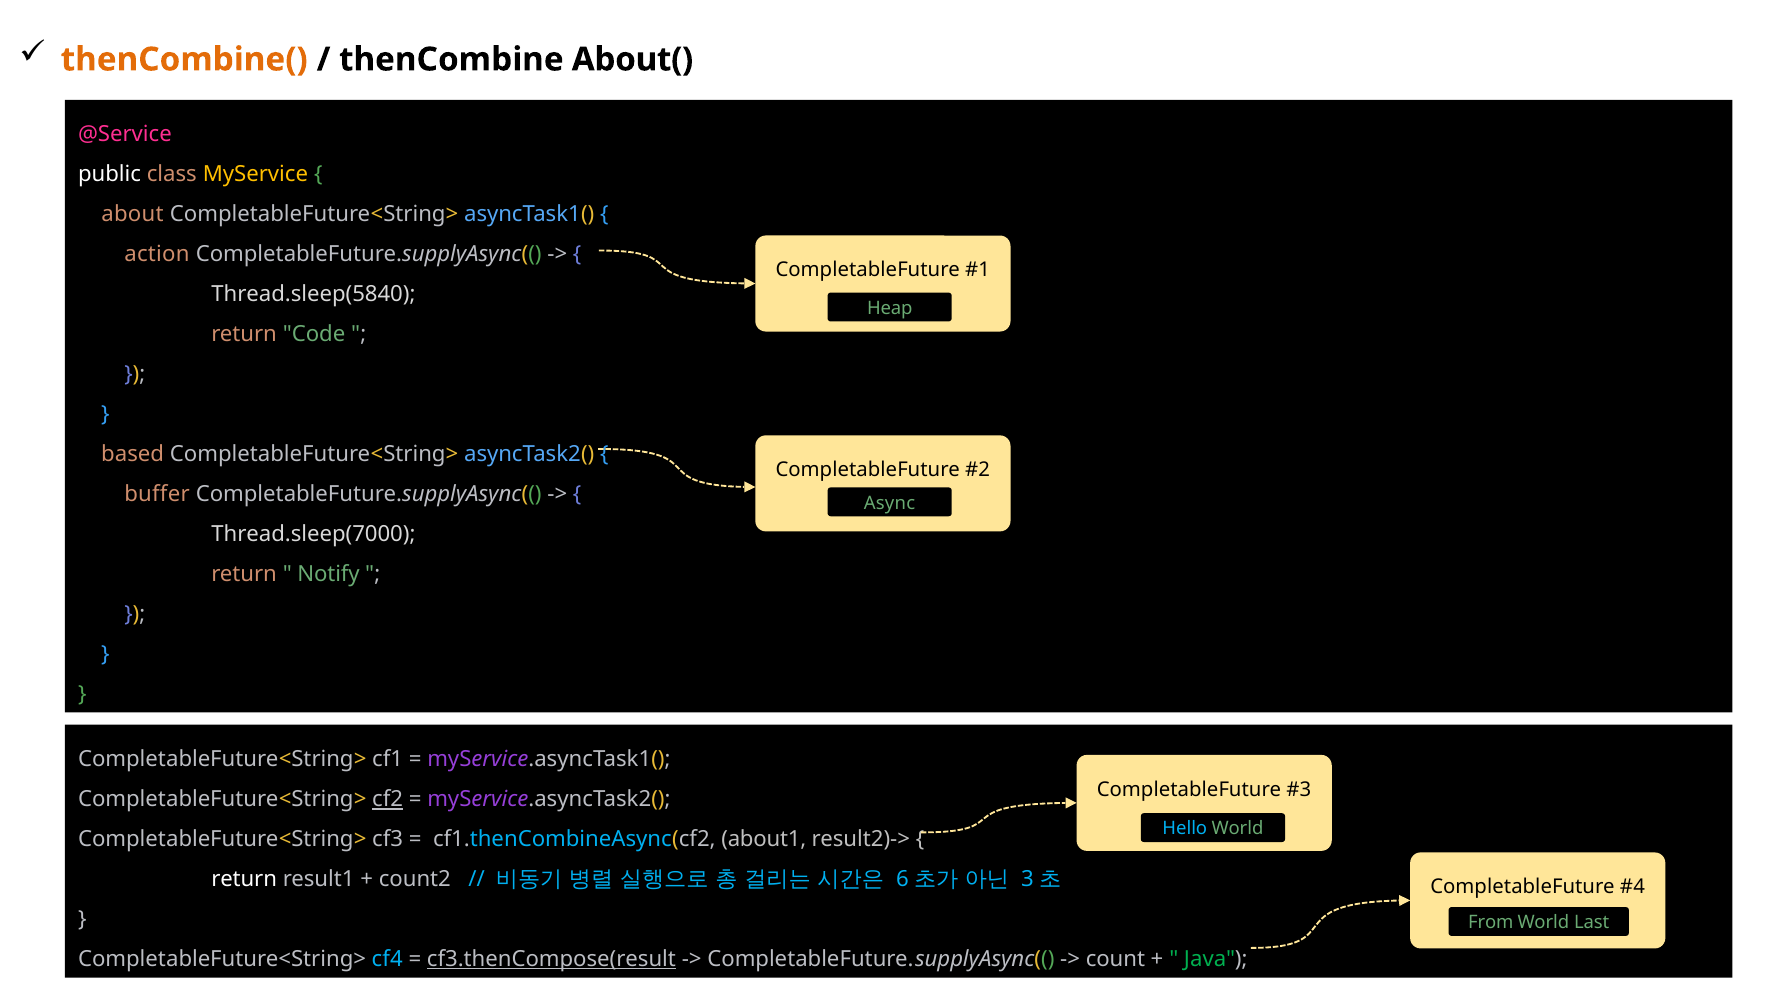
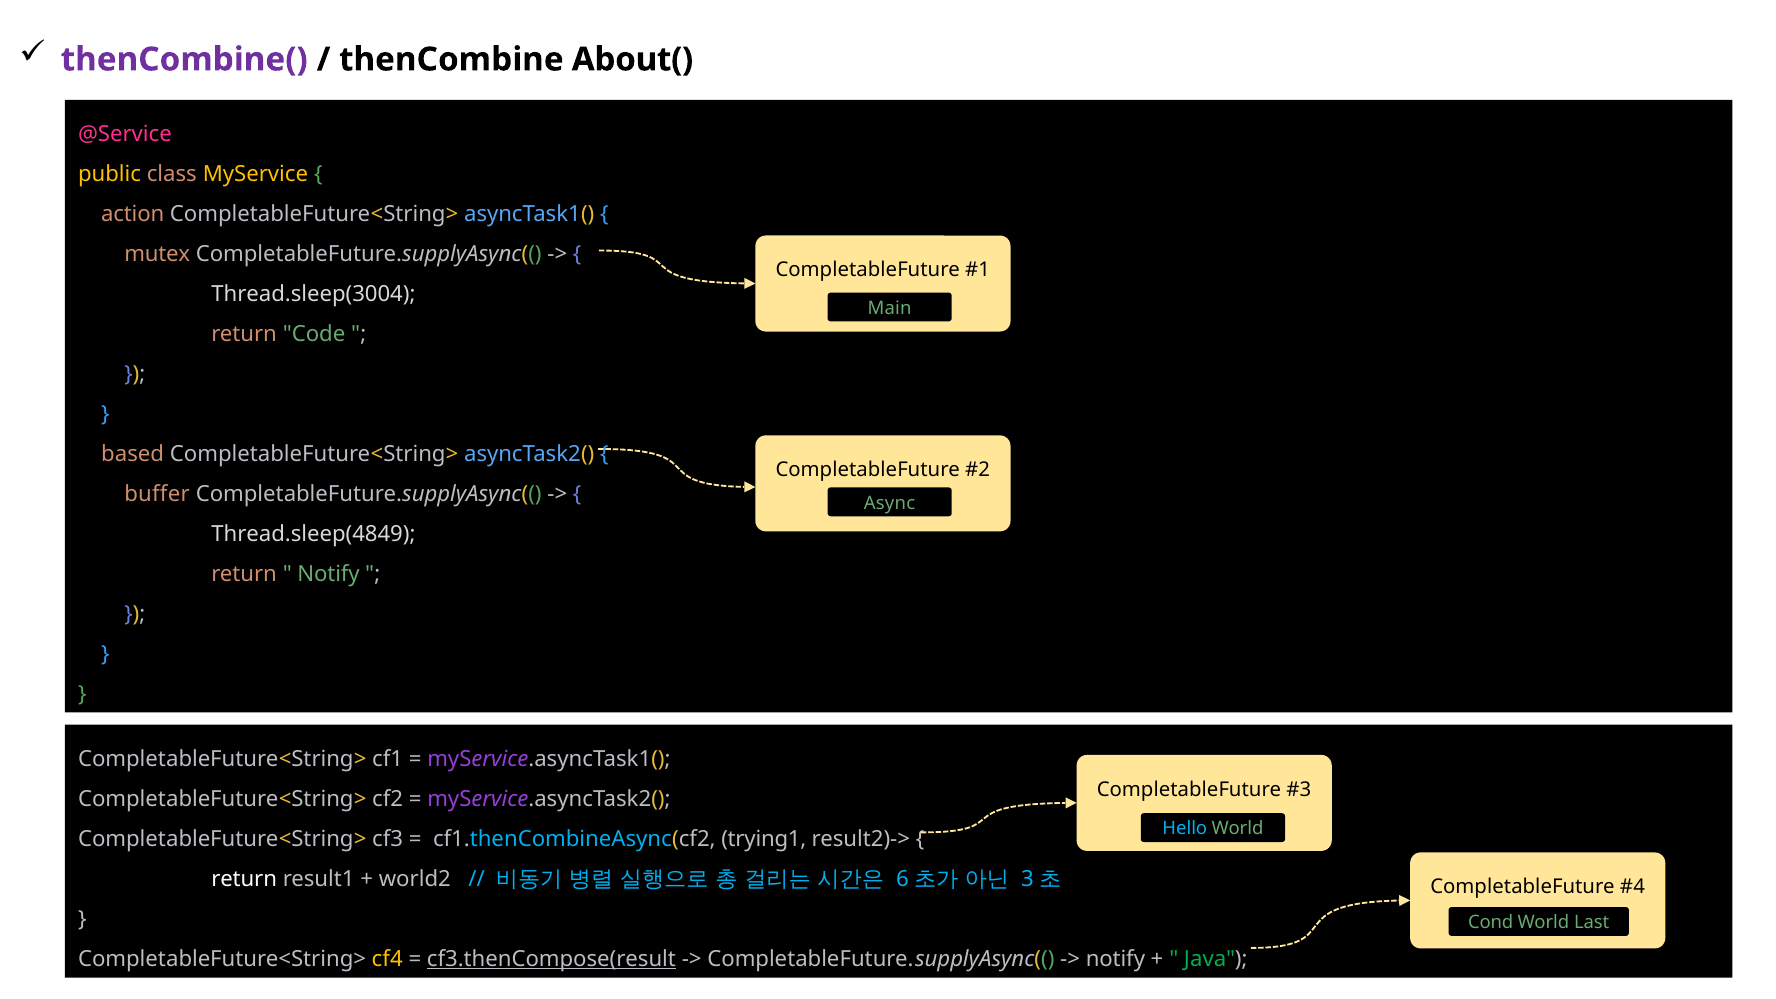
thenCombine( colour: orange -> purple (184, 59)
public colour: white -> yellow (110, 175)
about: about -> action (133, 215)
action: action -> mutex (157, 255)
Thread.sleep(5840: Thread.sleep(5840 -> Thread.sleep(3004 (313, 294)
Heap: Heap -> Main (890, 308)
Thread.sleep(7000: Thread.sleep(7000 -> Thread.sleep(4849 (313, 534)
cf2 underline: present -> none (388, 799)
about1: about1 -> trying1 (764, 839)
count2: count2 -> world2 (415, 879)
From: From -> Cond (1491, 923)
cf4 colour: light blue -> yellow (387, 959)
count: count -> notify (1115, 959)
